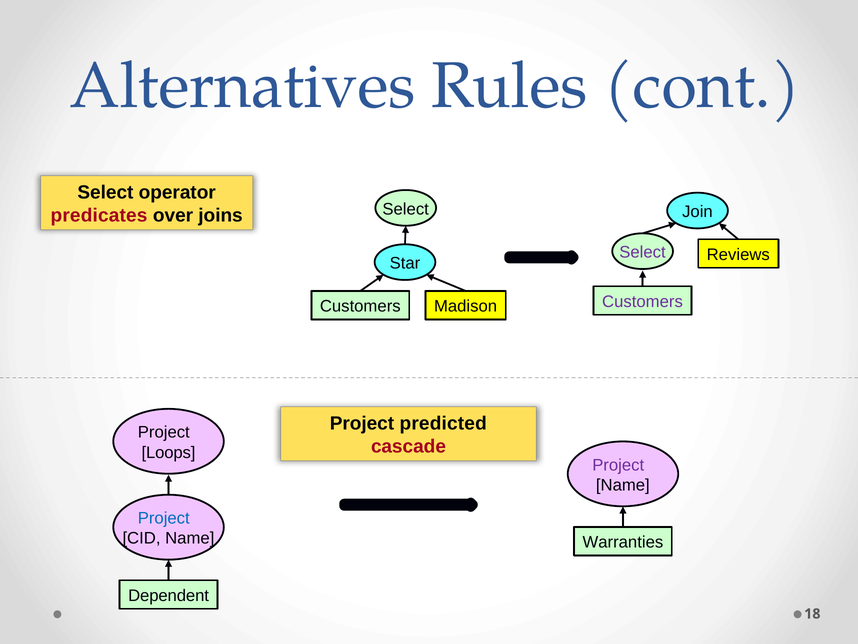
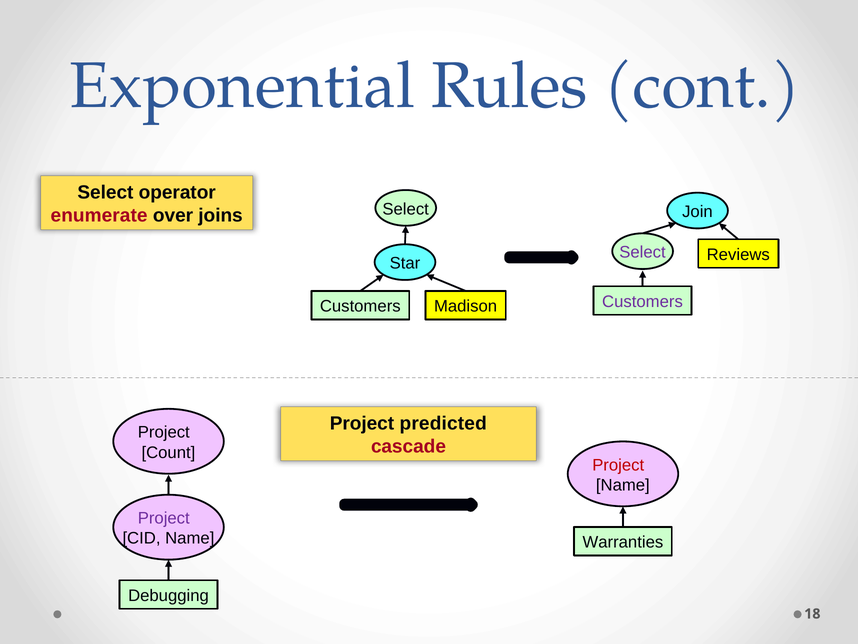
Alternatives: Alternatives -> Exponential (242, 86)
predicates: predicates -> enumerate (99, 215)
Loops: Loops -> Count (168, 452)
Project colour: purple -> red (618, 465)
Project colour: blue -> purple (164, 518)
Dependent: Dependent -> Debugging (168, 595)
